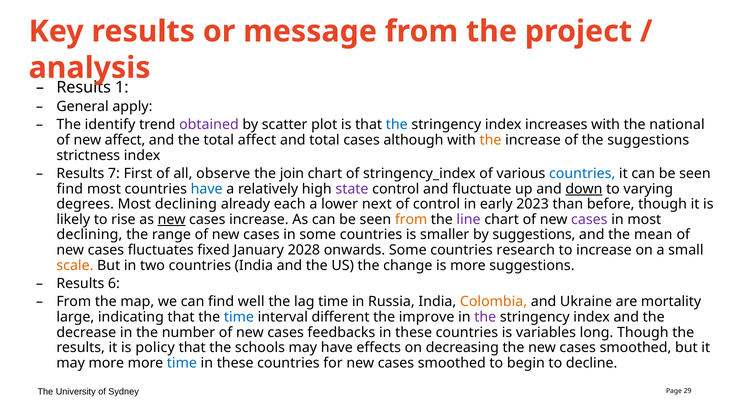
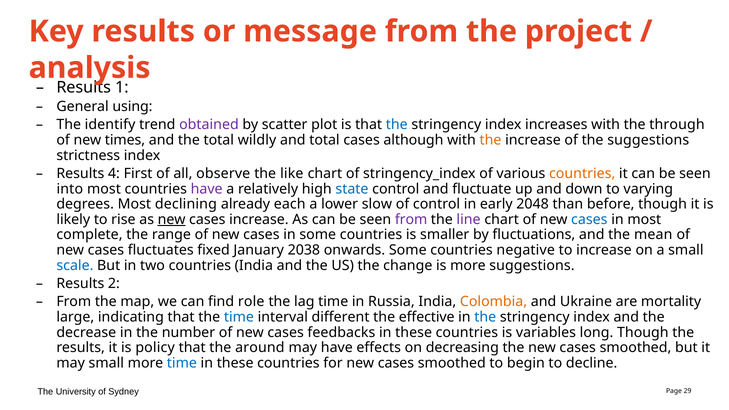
apply: apply -> using (132, 107)
national: national -> through (677, 125)
new affect: affect -> times (125, 140)
total affect: affect -> wildly (257, 140)
7: 7 -> 4 (114, 174)
join: join -> like (292, 174)
countries colour: blue -> orange (582, 174)
find: find -> into (70, 189)
have colour: blue -> purple (207, 189)
state colour: purple -> blue (352, 189)
down underline: present -> none (584, 189)
next: next -> slow (377, 204)
2023: 2023 -> 2048 (533, 204)
from colour: orange -> purple (411, 220)
cases colour: purple -> blue (589, 220)
declining: declining -> complete (89, 235)
by suggestions: suggestions -> fluctuations (534, 235)
2028: 2028 -> 2038 (304, 250)
research: research -> negative (526, 250)
scale colour: orange -> blue (75, 266)
6: 6 -> 2 (114, 284)
well: well -> role (251, 302)
improve: improve -> effective (427, 317)
the colour: purple -> blue (485, 317)
schools: schools -> around (260, 348)
may more: more -> small (106, 363)
